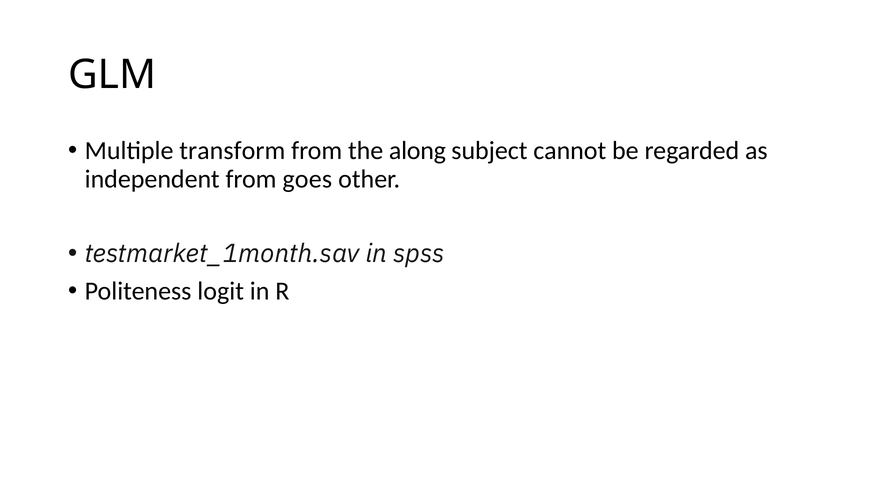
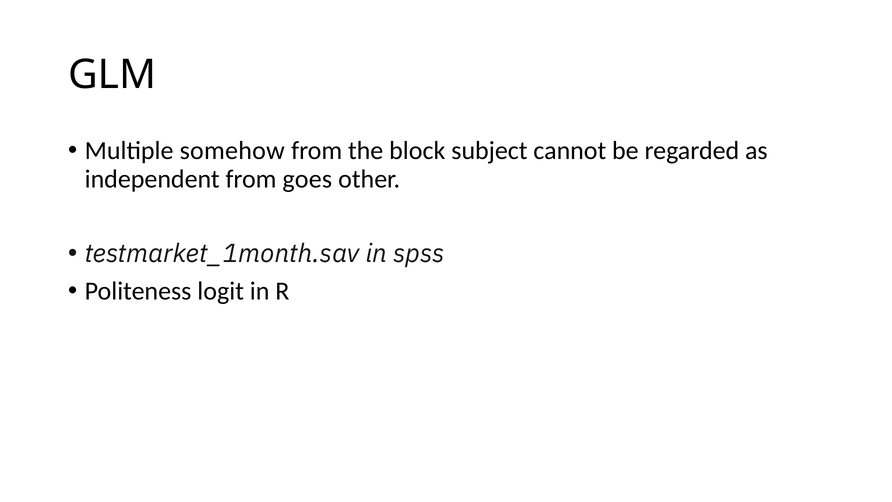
transform: transform -> somehow (232, 151)
along: along -> block (417, 151)
